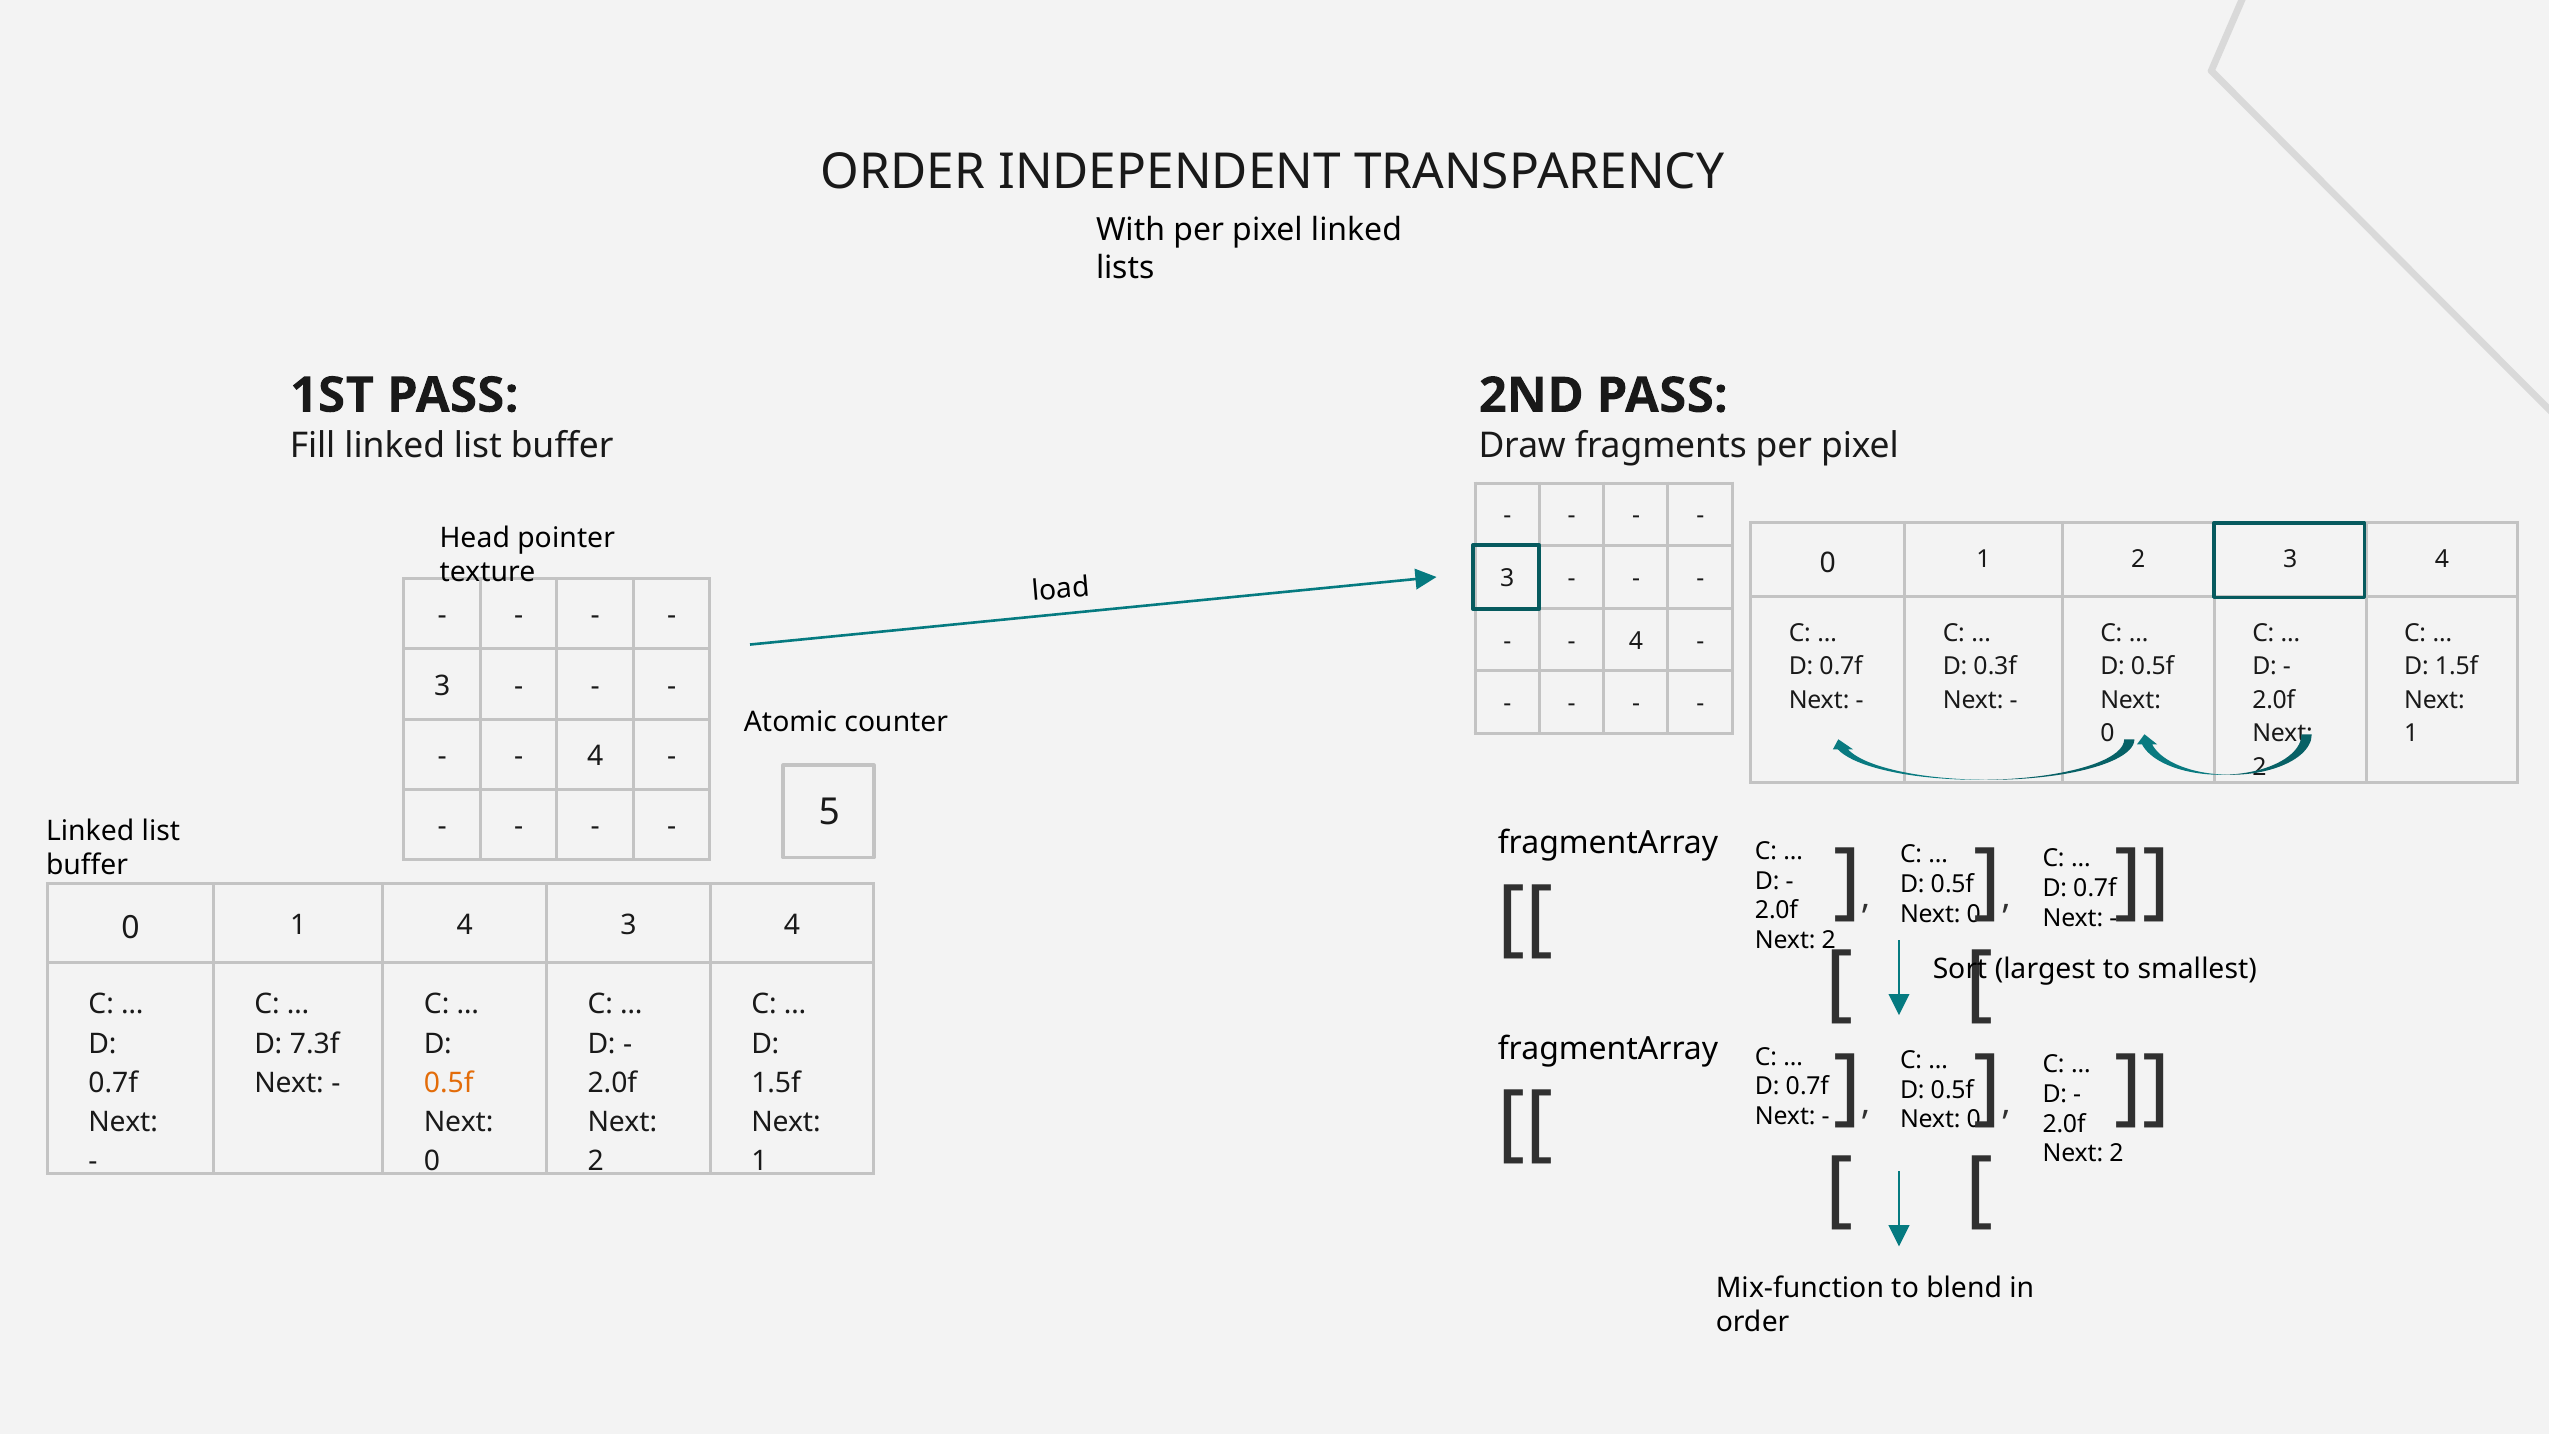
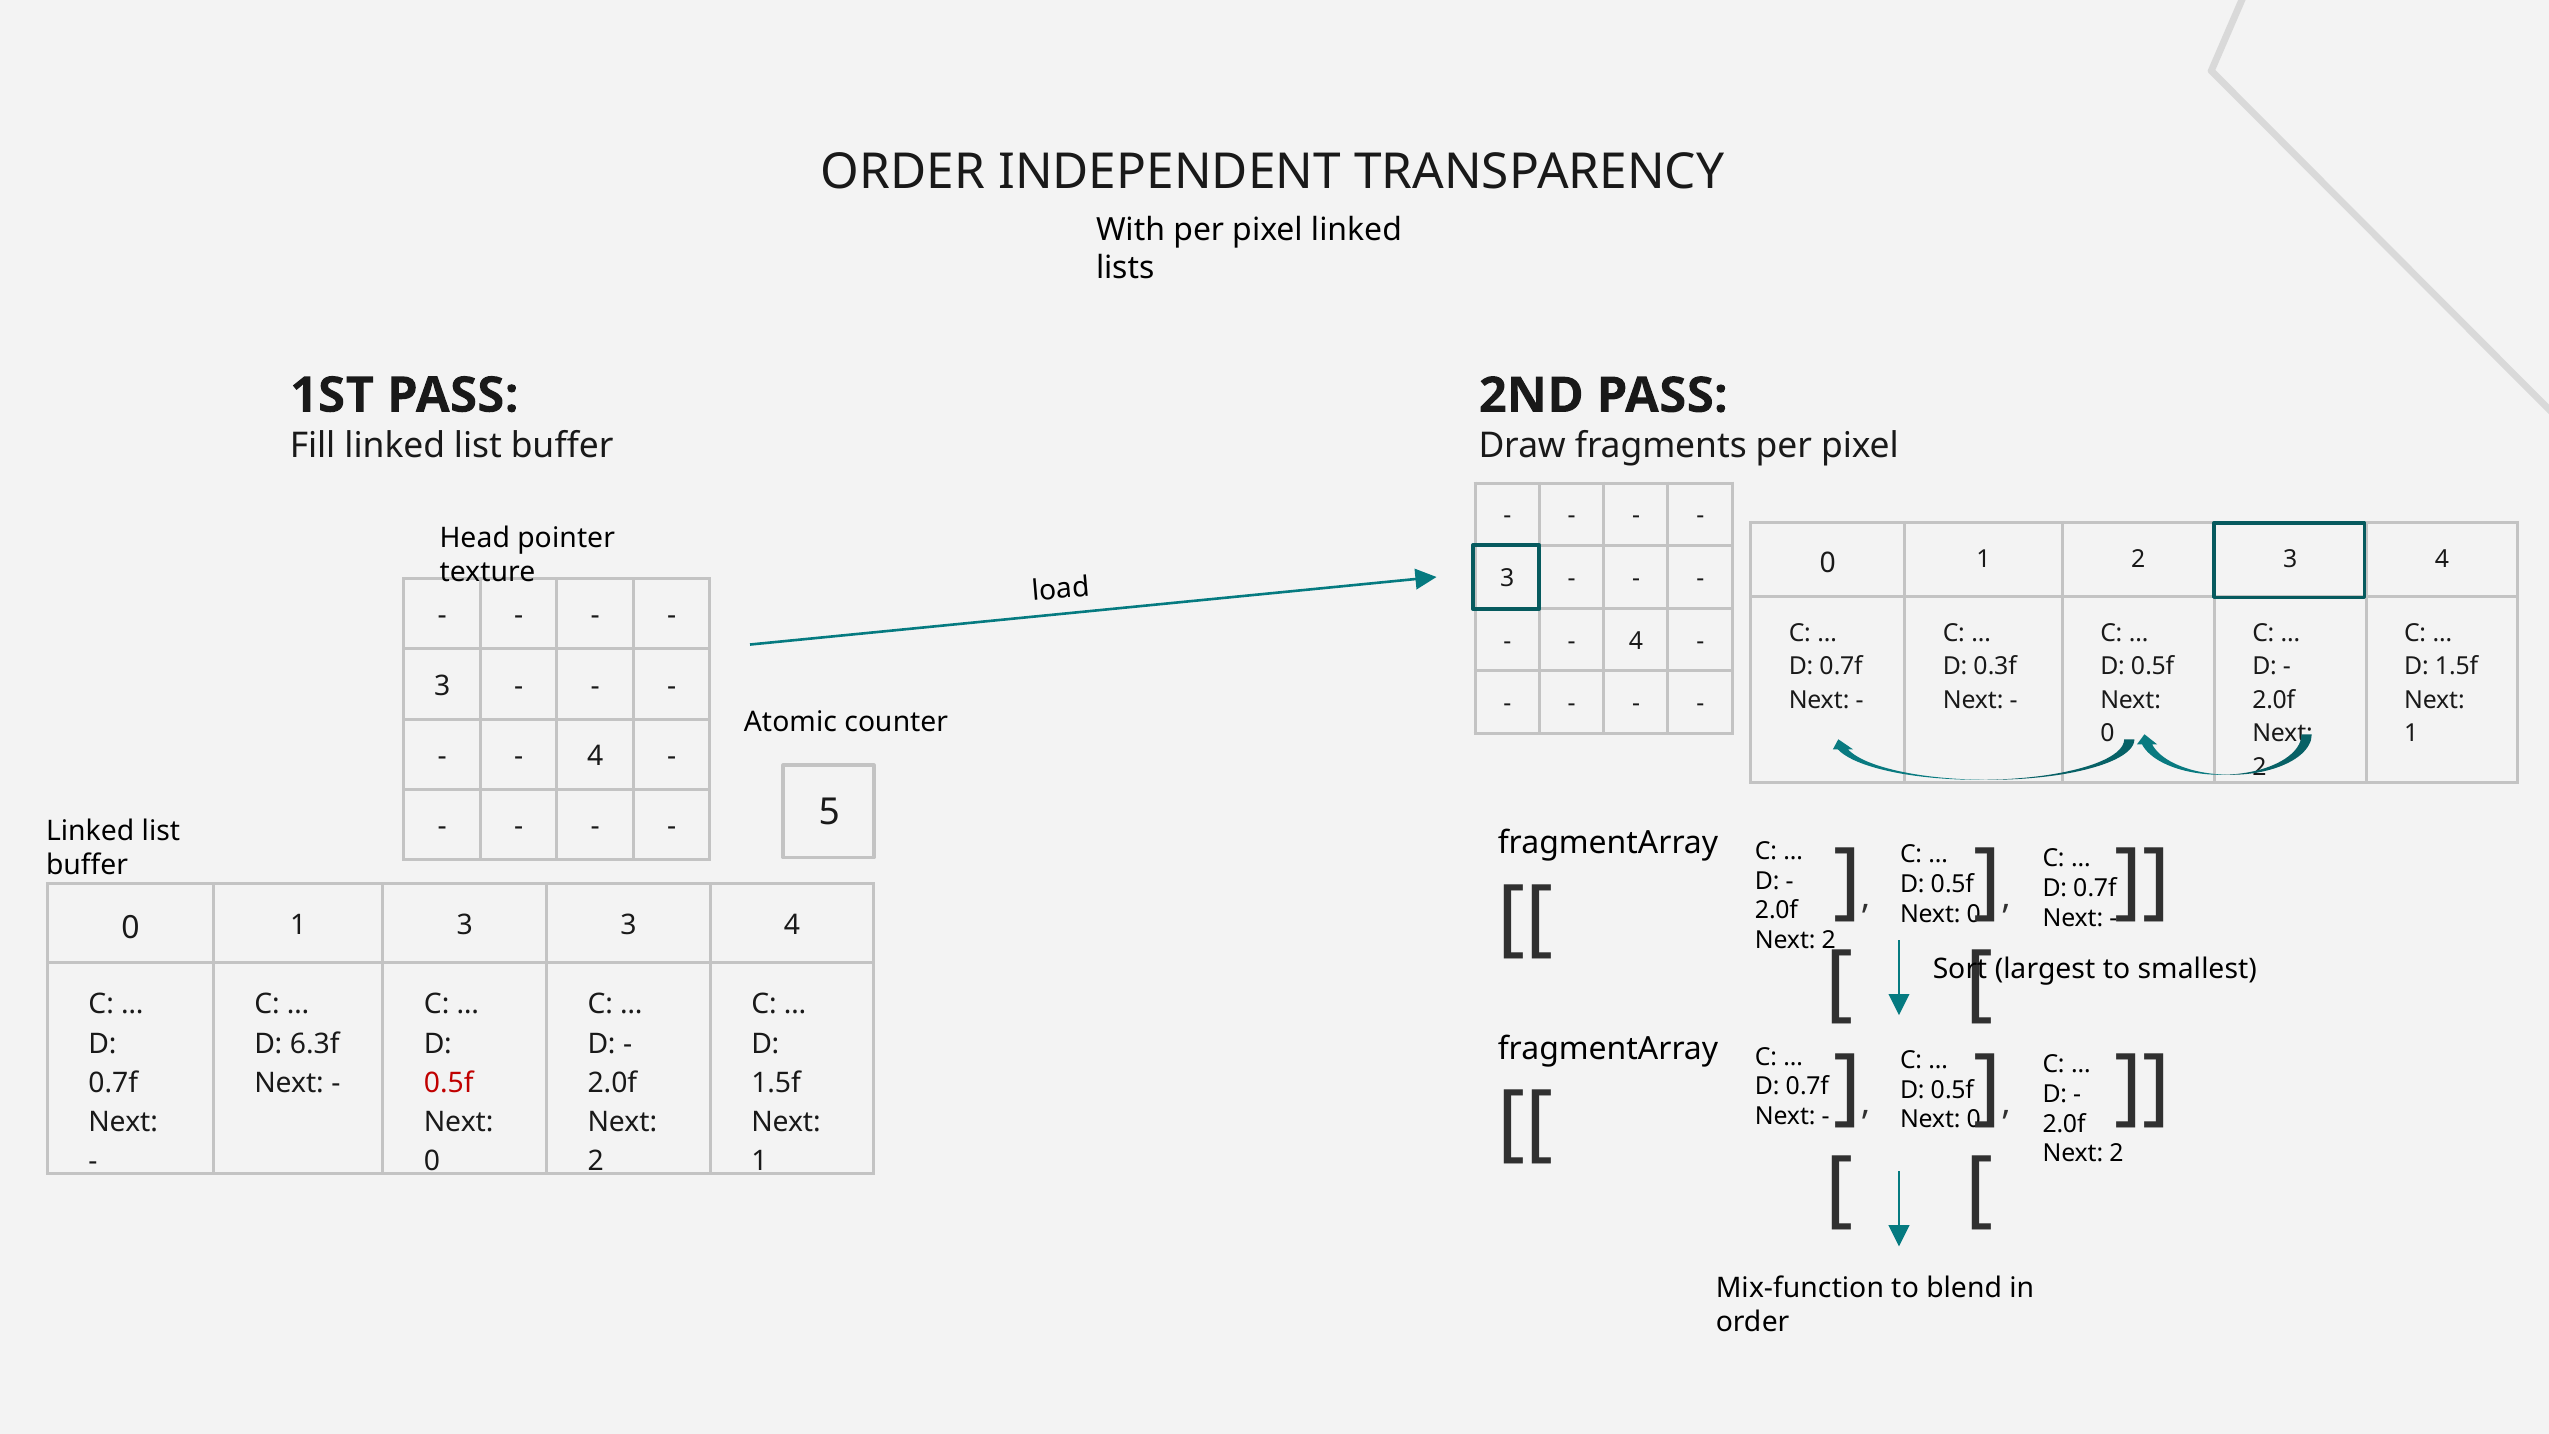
1 4: 4 -> 3 (465, 925)
7.3f: 7.3f -> 6.3f (315, 1044)
0.5f colour: orange -> red (449, 1083)
